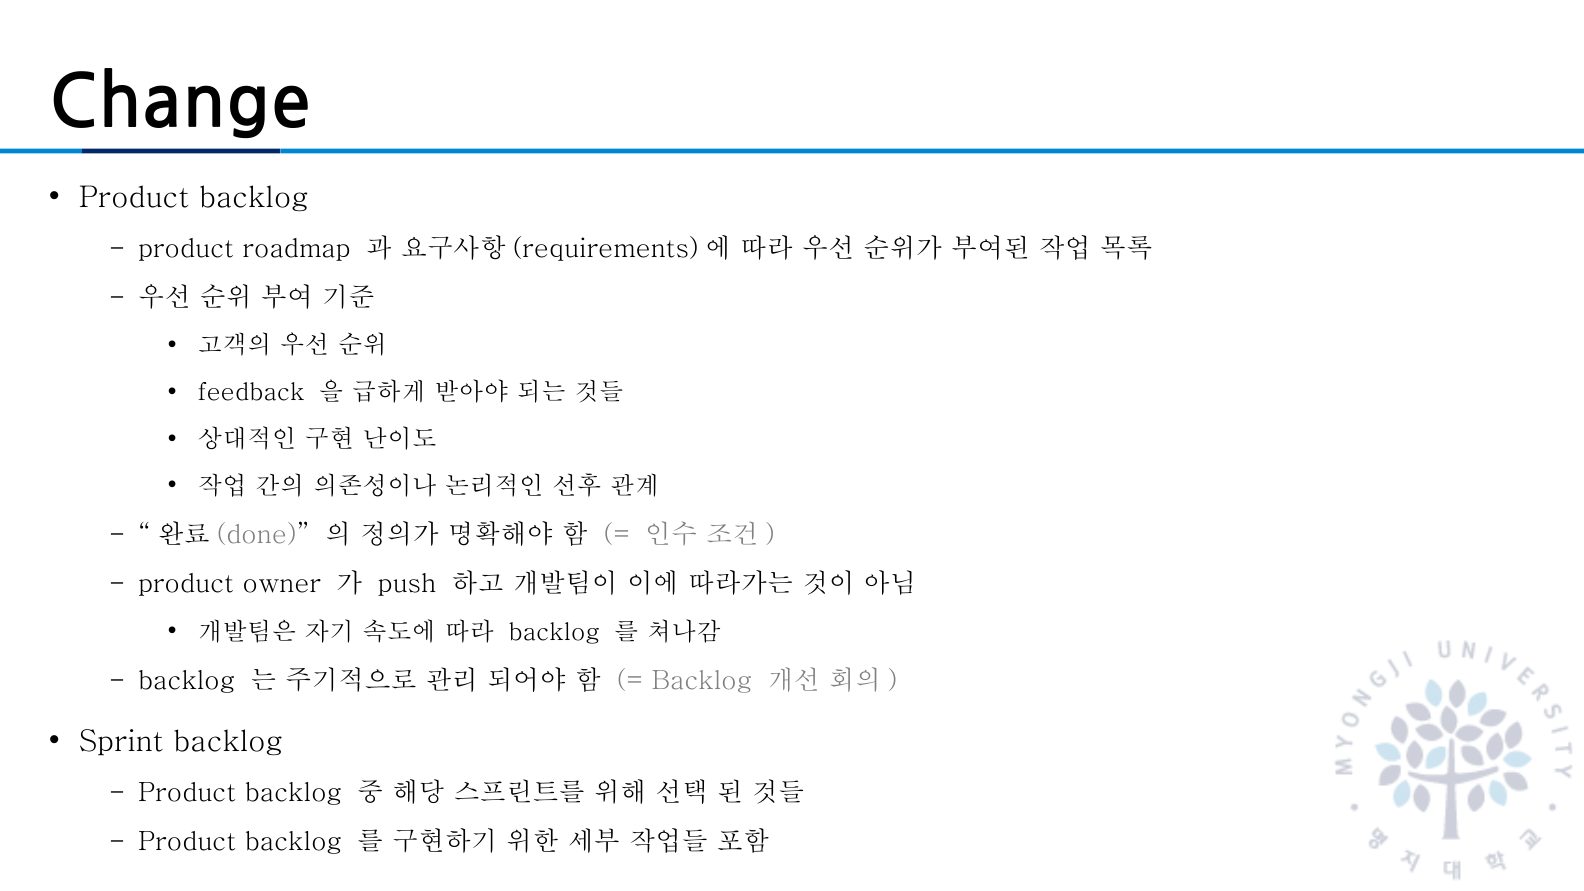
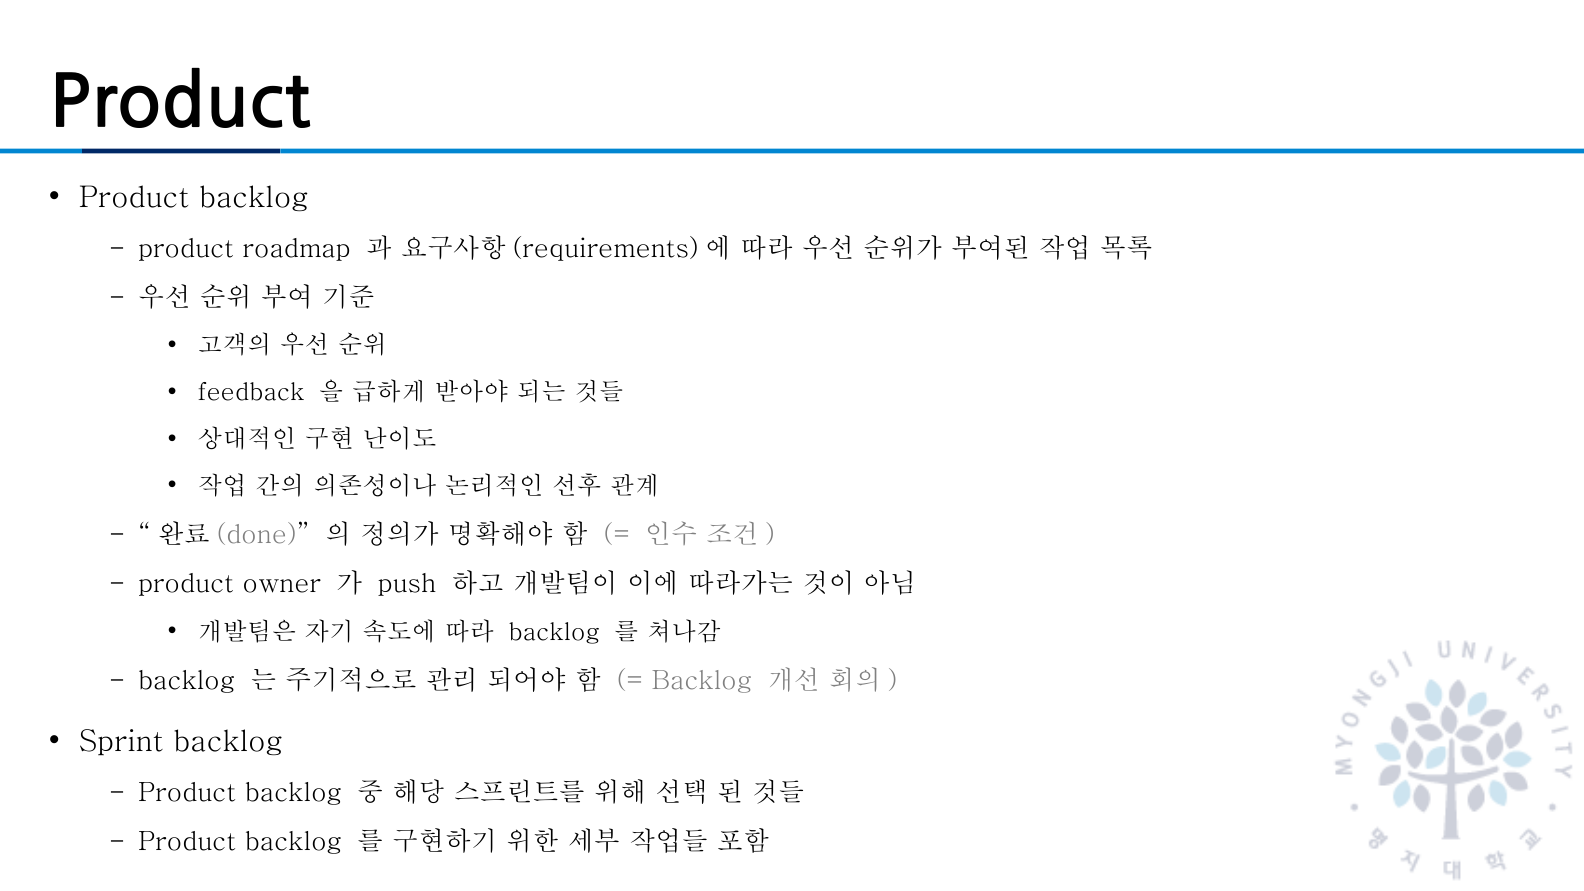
Change: Change -> Product (180, 103)
